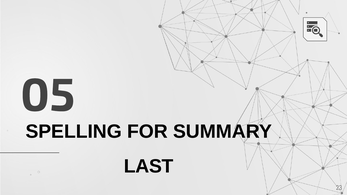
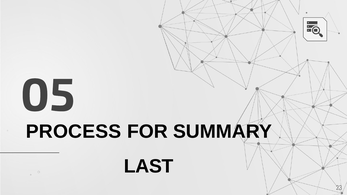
SPELLING: SPELLING -> PROCESS (74, 132)
